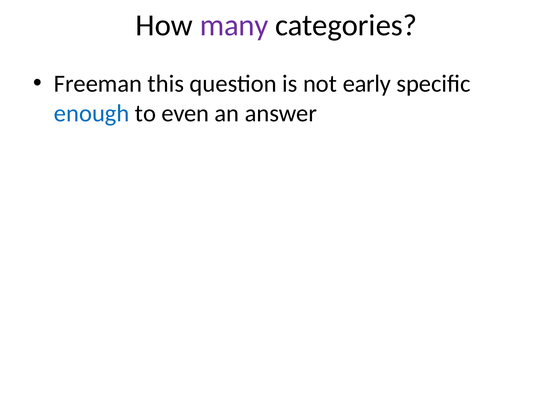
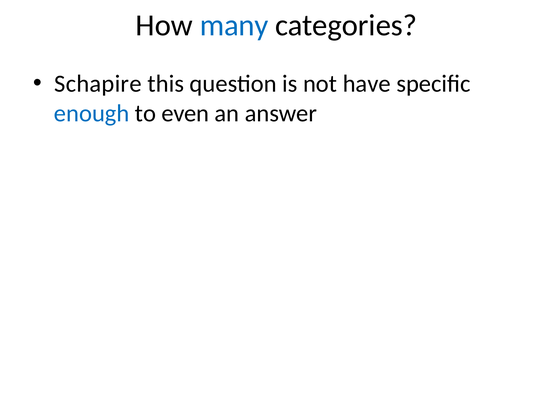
many colour: purple -> blue (234, 25)
Freeman: Freeman -> Schapire (98, 84)
early: early -> have (367, 84)
